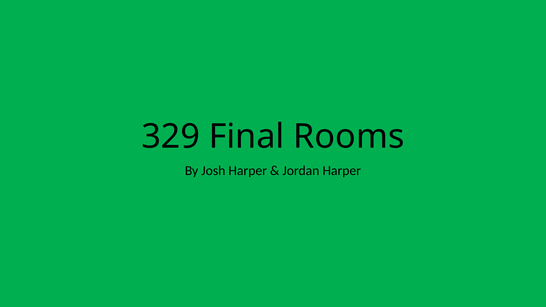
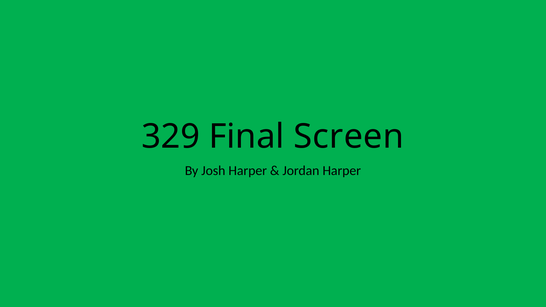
Rooms: Rooms -> Screen (349, 136)
